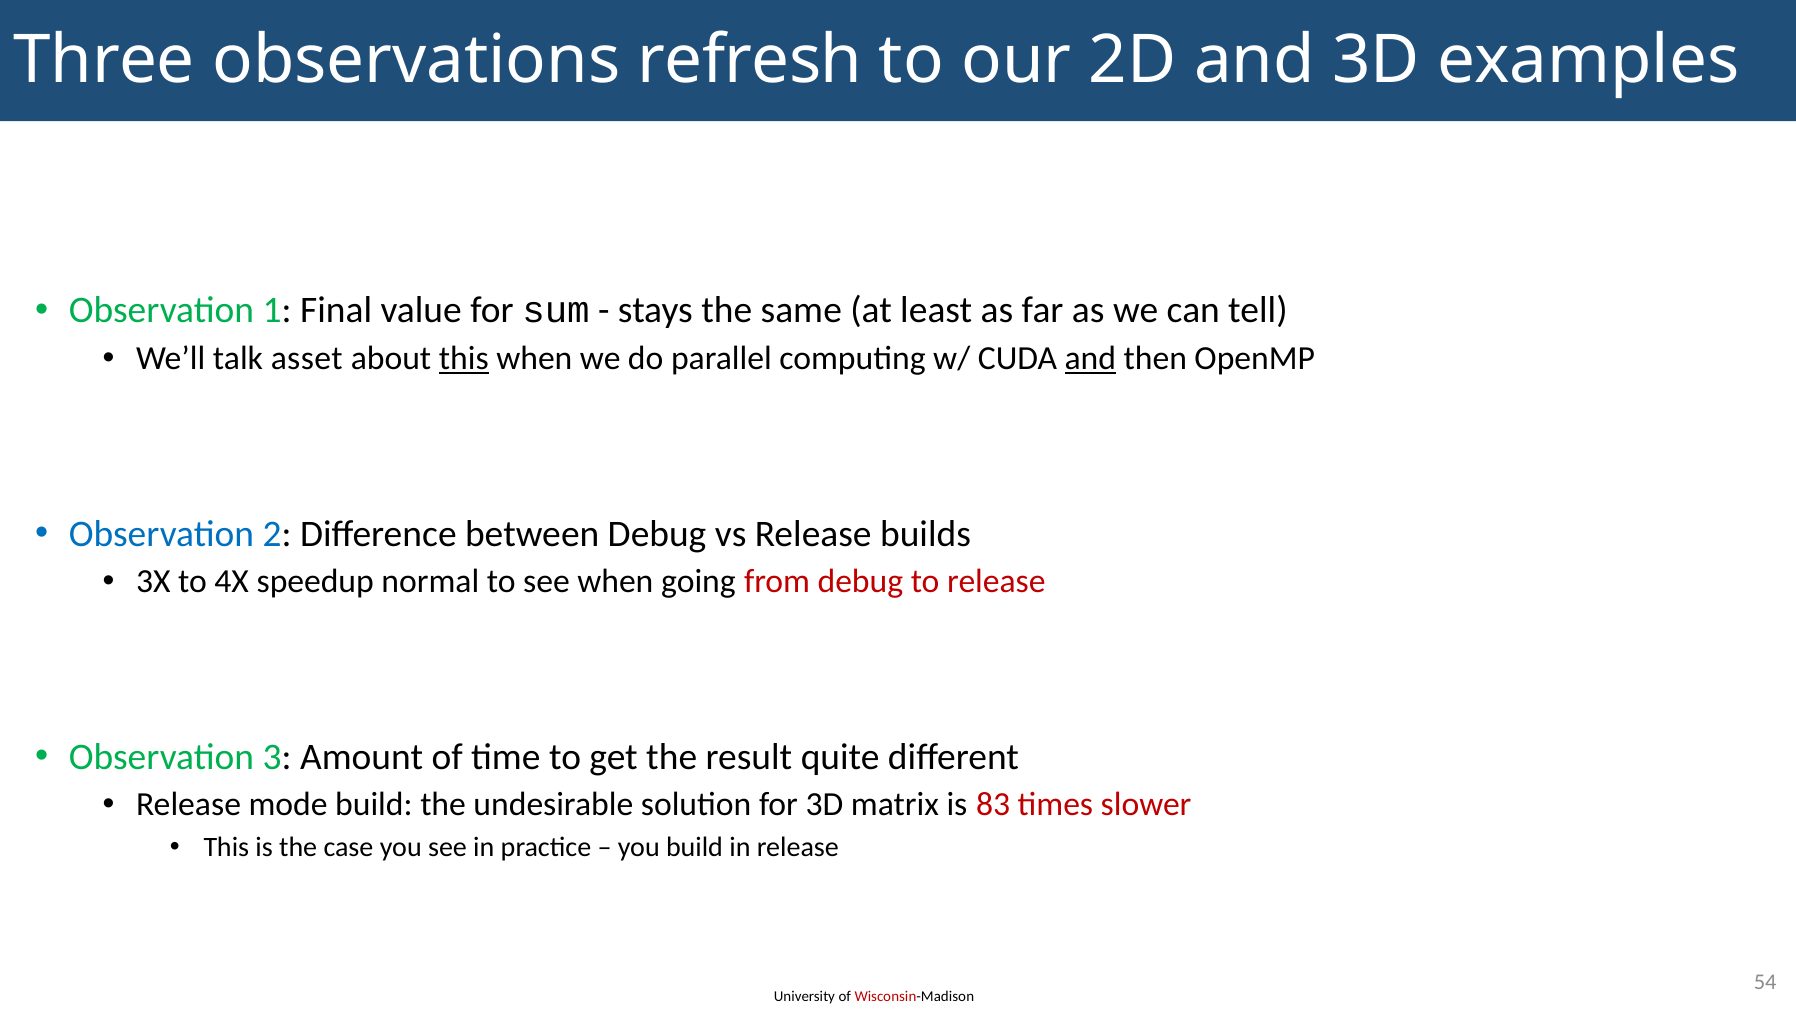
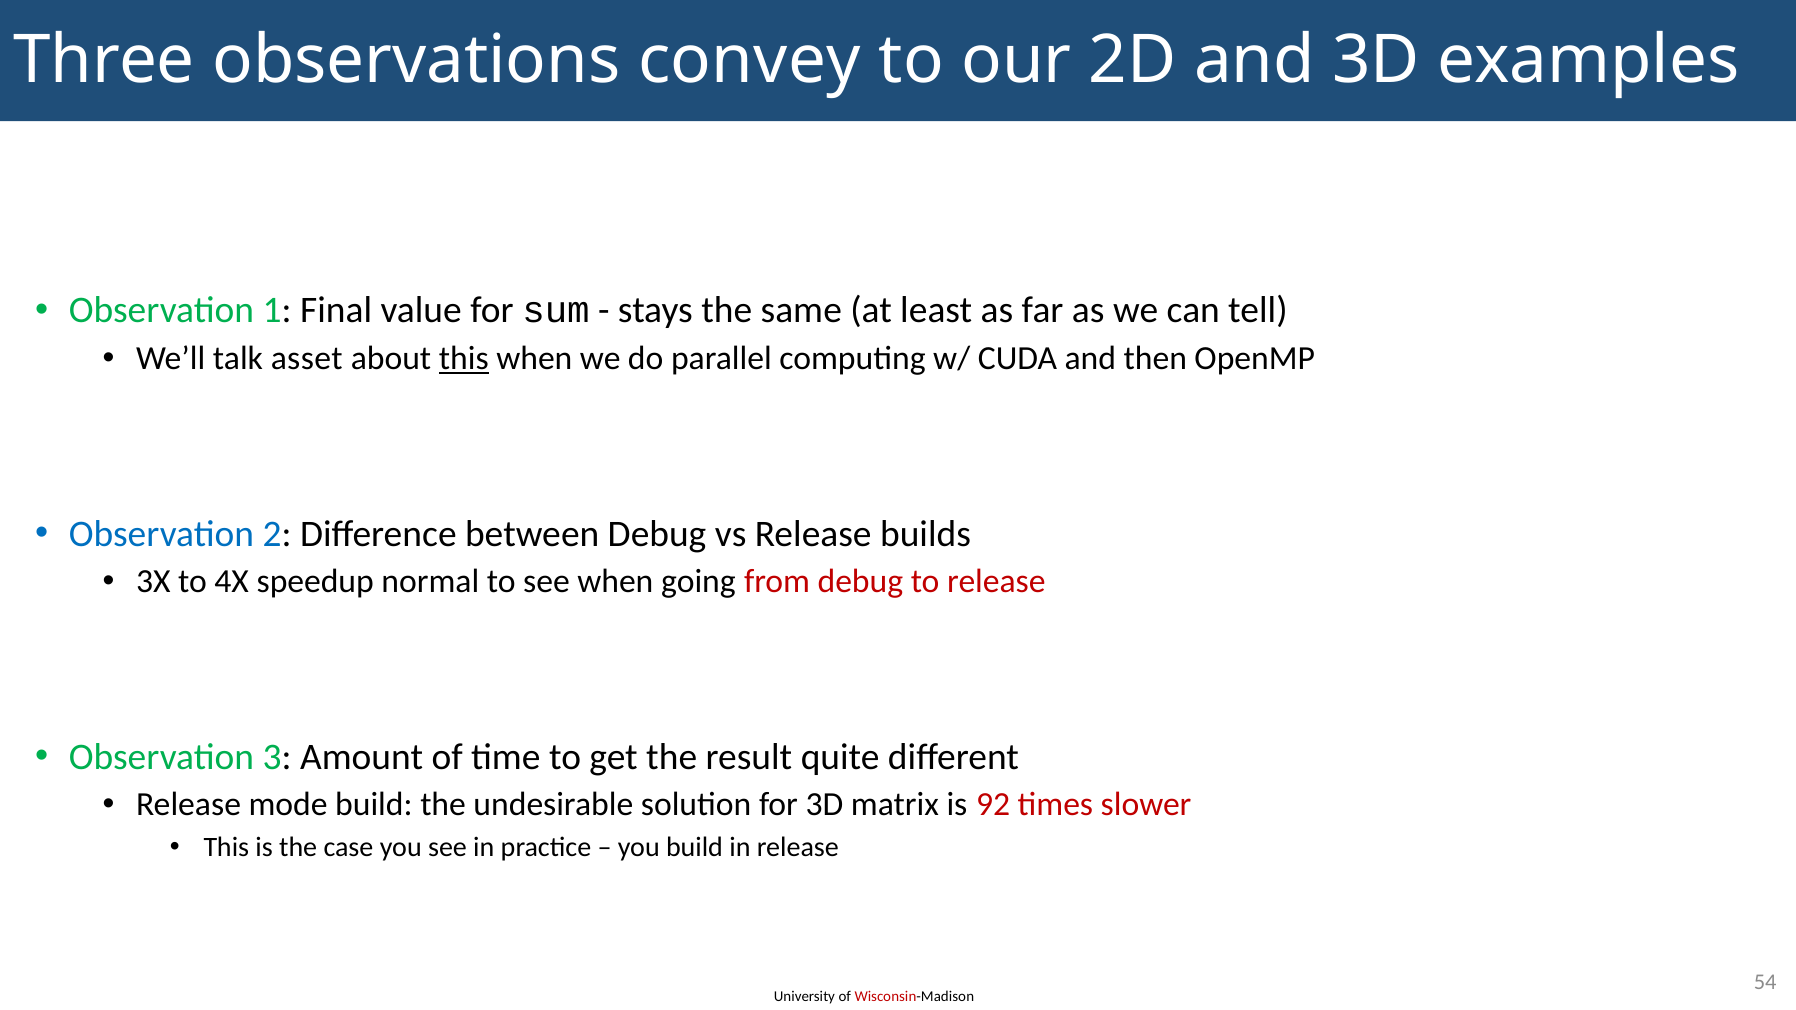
refresh: refresh -> convey (750, 60)
and underline: present -> none (1090, 358)
83: 83 -> 92 (993, 805)
